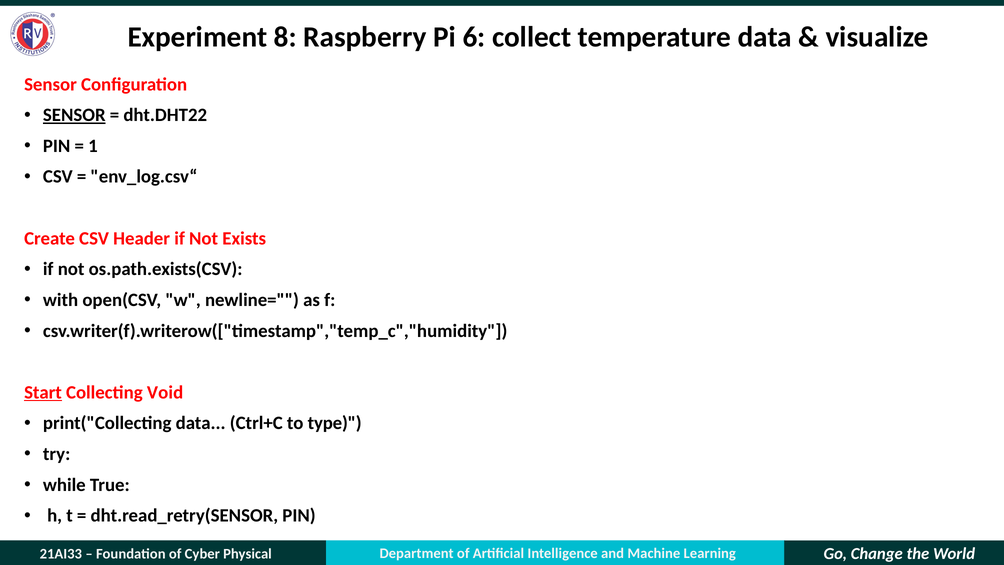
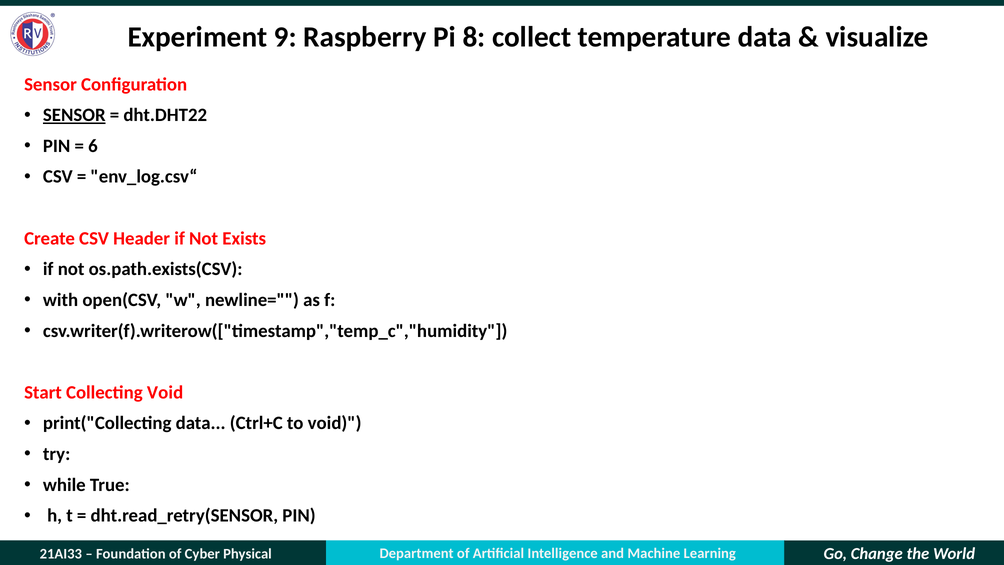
8: 8 -> 9 (285, 37)
6: 6 -> 8 (474, 37)
1: 1 -> 6 (93, 146)
Start underline: present -> none (43, 392)
to type: type -> void (335, 423)
